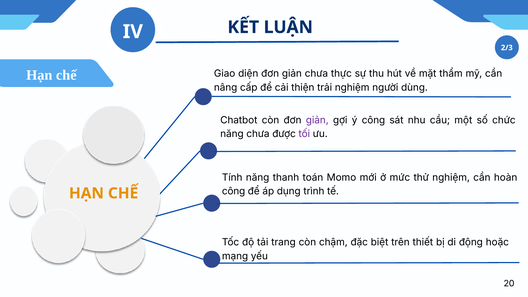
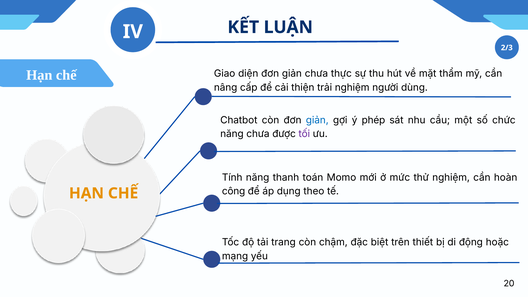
giản colour: purple -> blue (317, 120)
ý công: công -> phép (373, 120)
trình: trình -> theo (314, 191)
